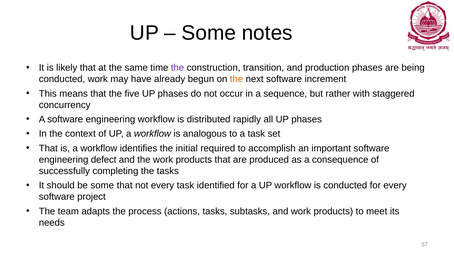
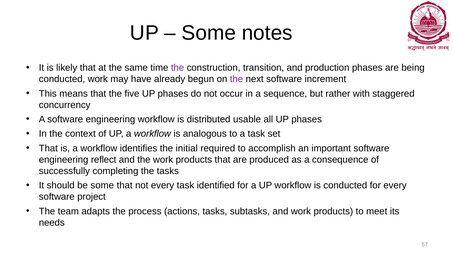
the colour: orange -> purple (236, 79)
rapidly: rapidly -> usable (247, 119)
defect: defect -> reflect (104, 159)
